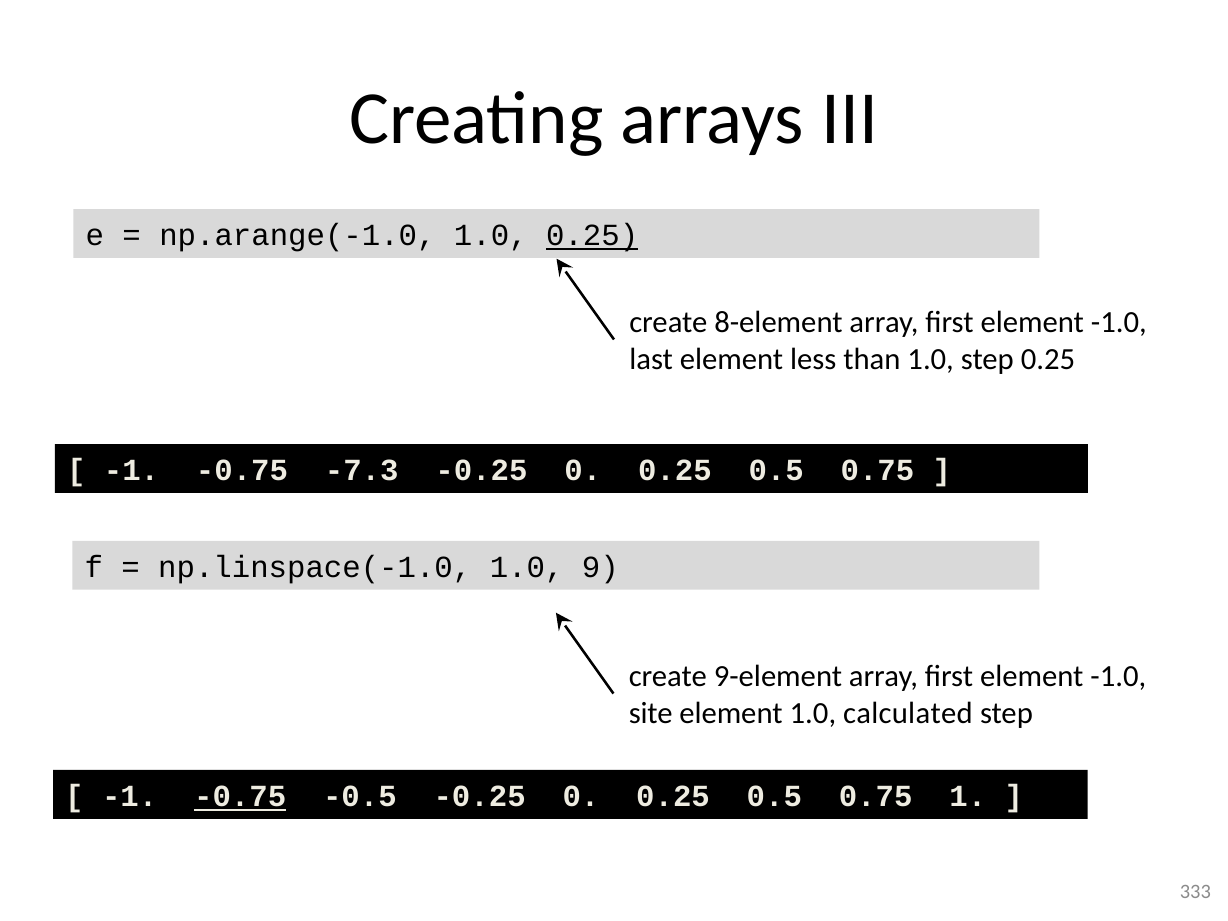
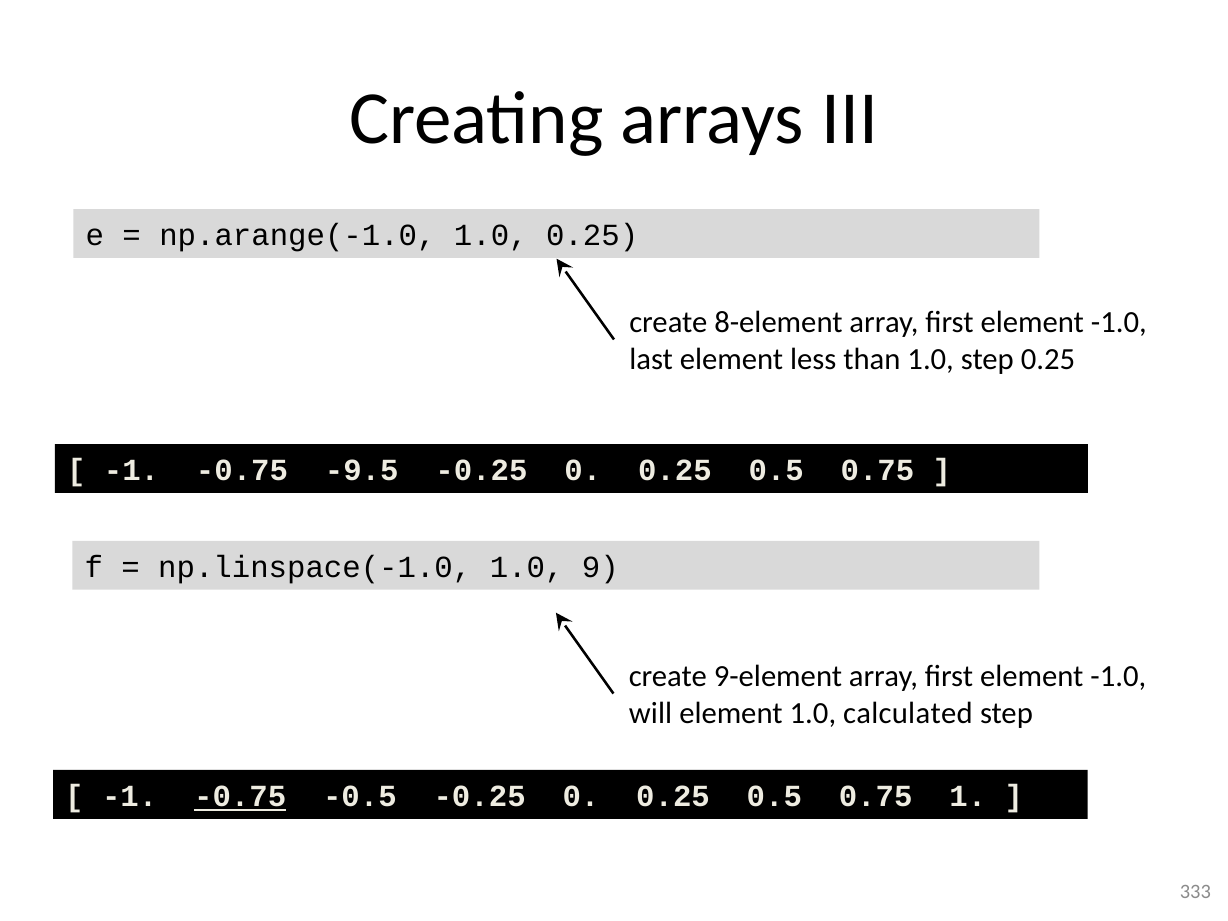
0.25 underline: present -> none (592, 236)
-7.3: -7.3 -> -9.5 (362, 471)
site: site -> will (651, 714)
